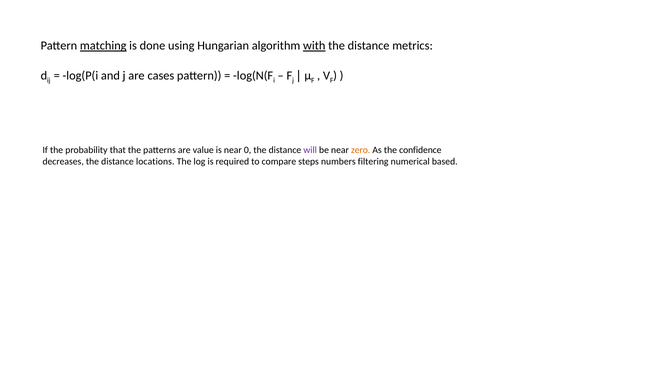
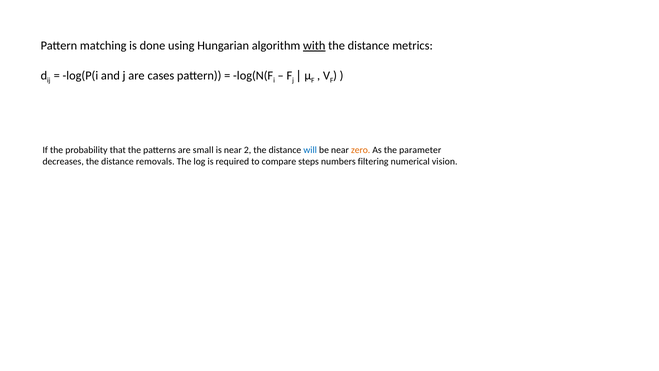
matching underline: present -> none (103, 46)
value: value -> small (203, 150)
0: 0 -> 2 (248, 150)
will colour: purple -> blue (310, 150)
confidence: confidence -> parameter (420, 150)
locations: locations -> removals (155, 162)
based: based -> vision (445, 162)
